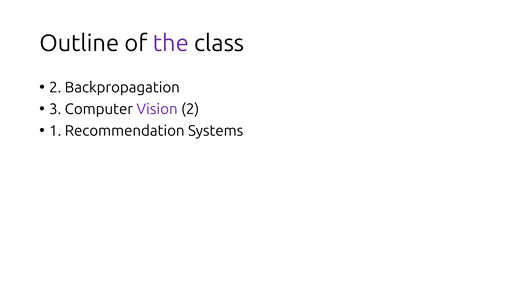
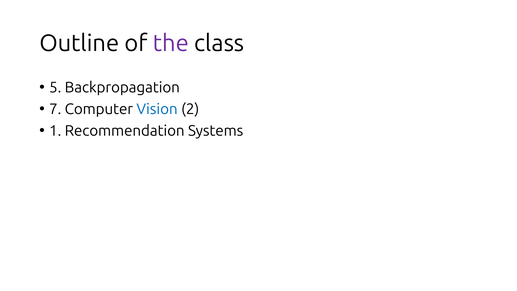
2: 2 -> 5 (55, 87)
3: 3 -> 7 (55, 109)
Vision colour: purple -> blue (157, 109)
